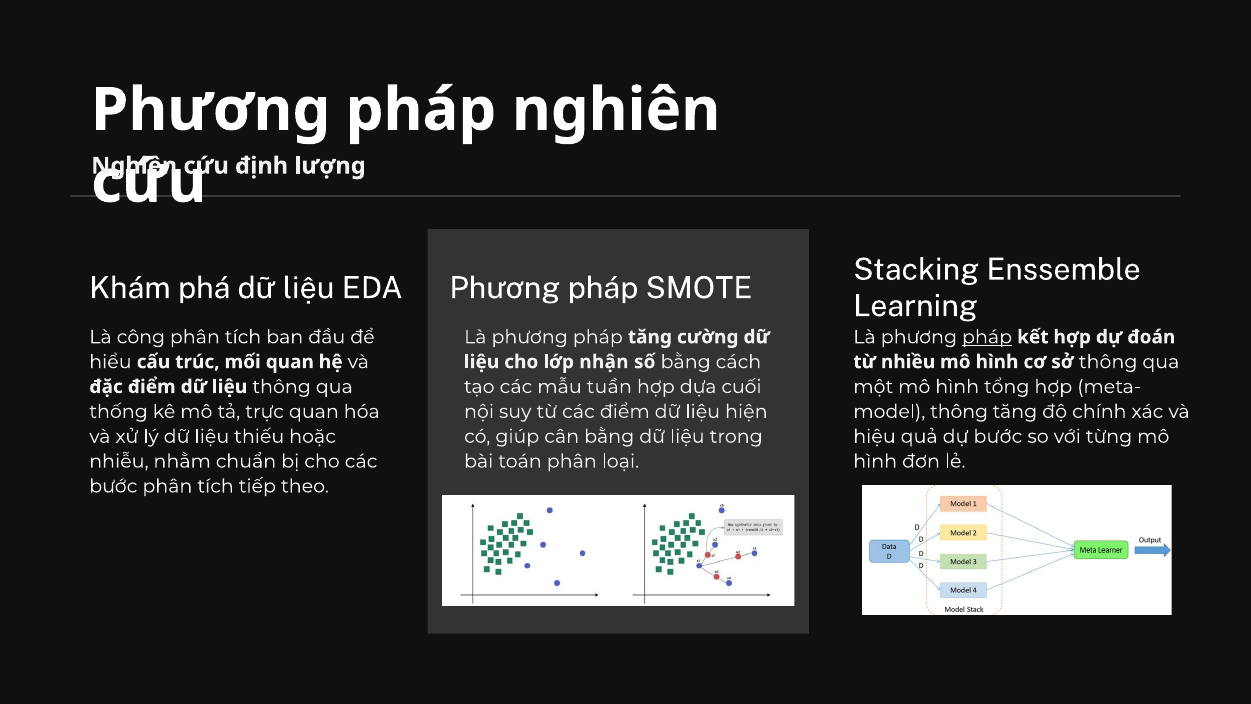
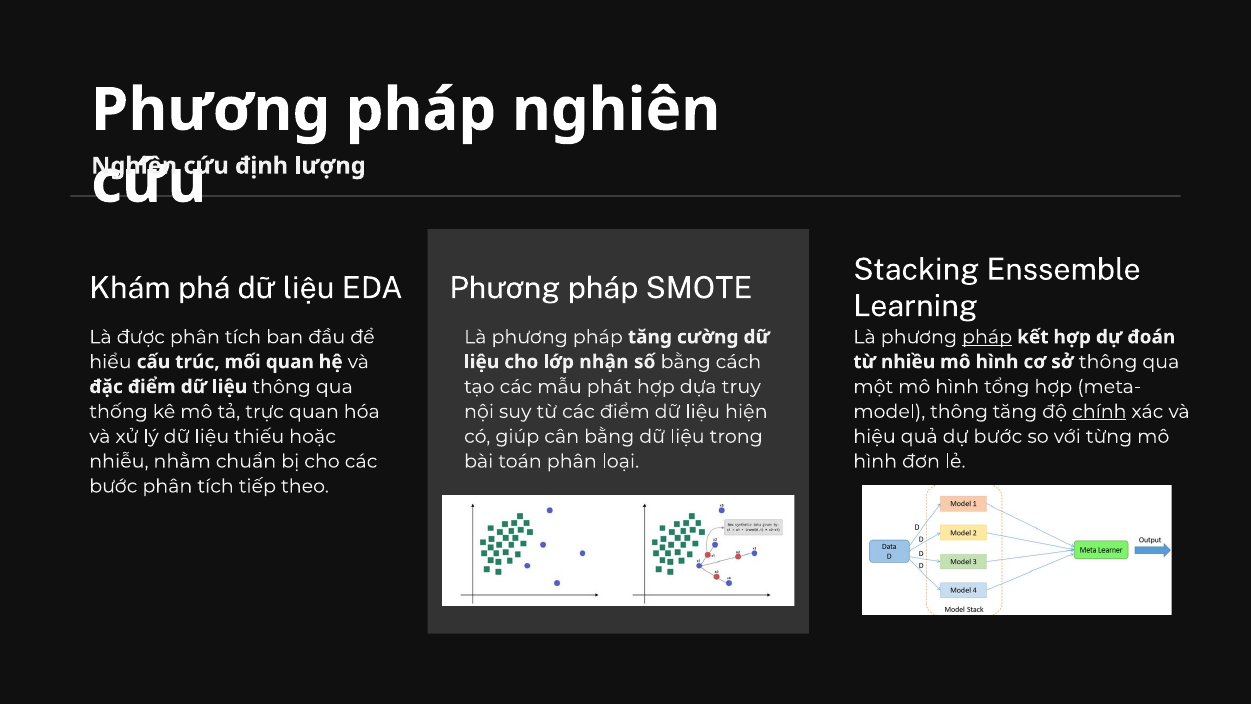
công: công -> được (141, 337)
tuần: tuần -> phát (609, 387)
cuối: cuối -> truy (741, 387)
chính underline: none -> present (1099, 411)
